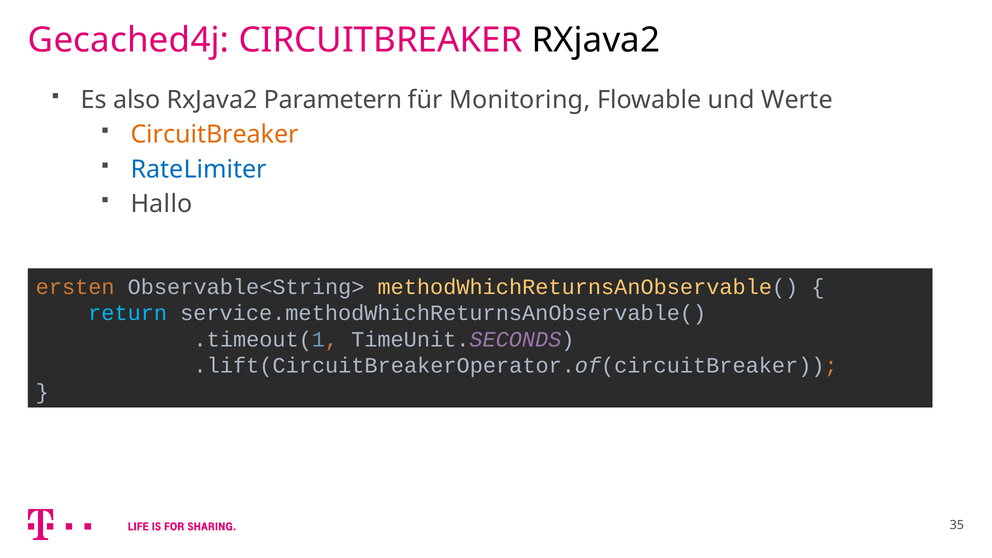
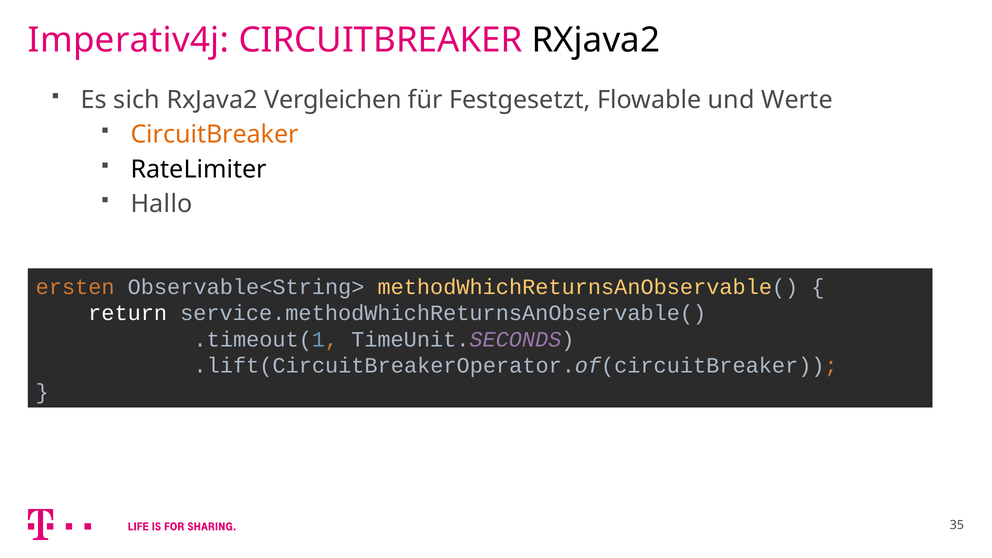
Gecached4j: Gecached4j -> Imperativ4j (129, 40)
also: also -> sich (137, 100)
Parametern: Parametern -> Vergleichen (333, 100)
Monitoring: Monitoring -> Festgesetzt (520, 100)
RateLimiter colour: blue -> black (199, 169)
return colour: light blue -> white (128, 313)
